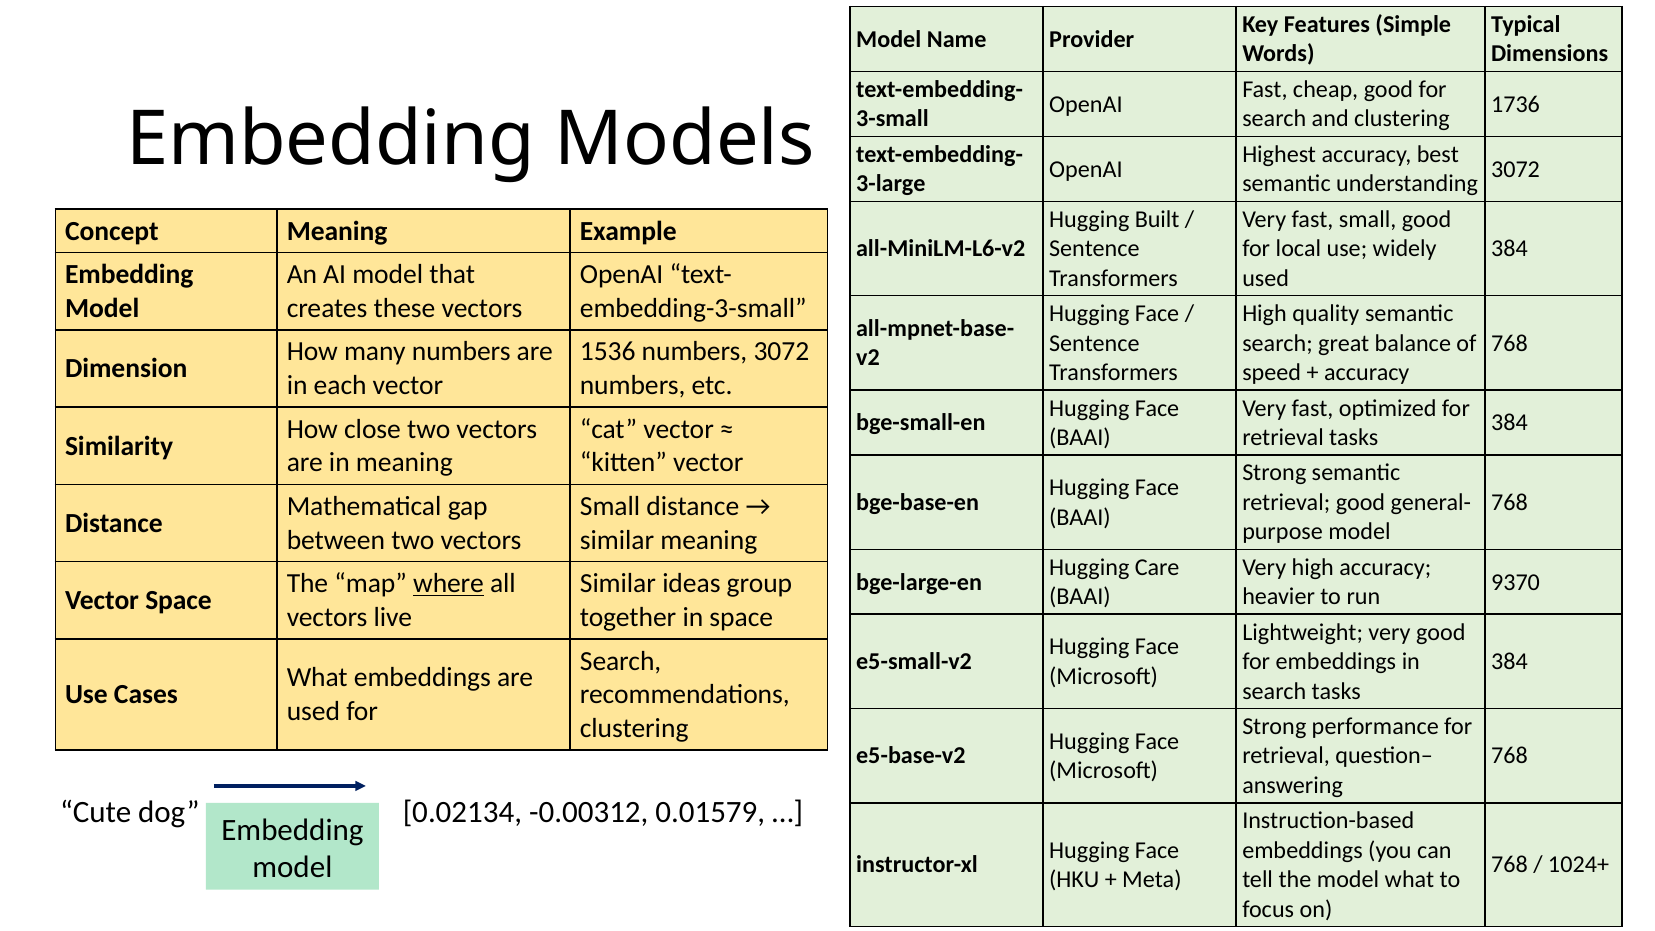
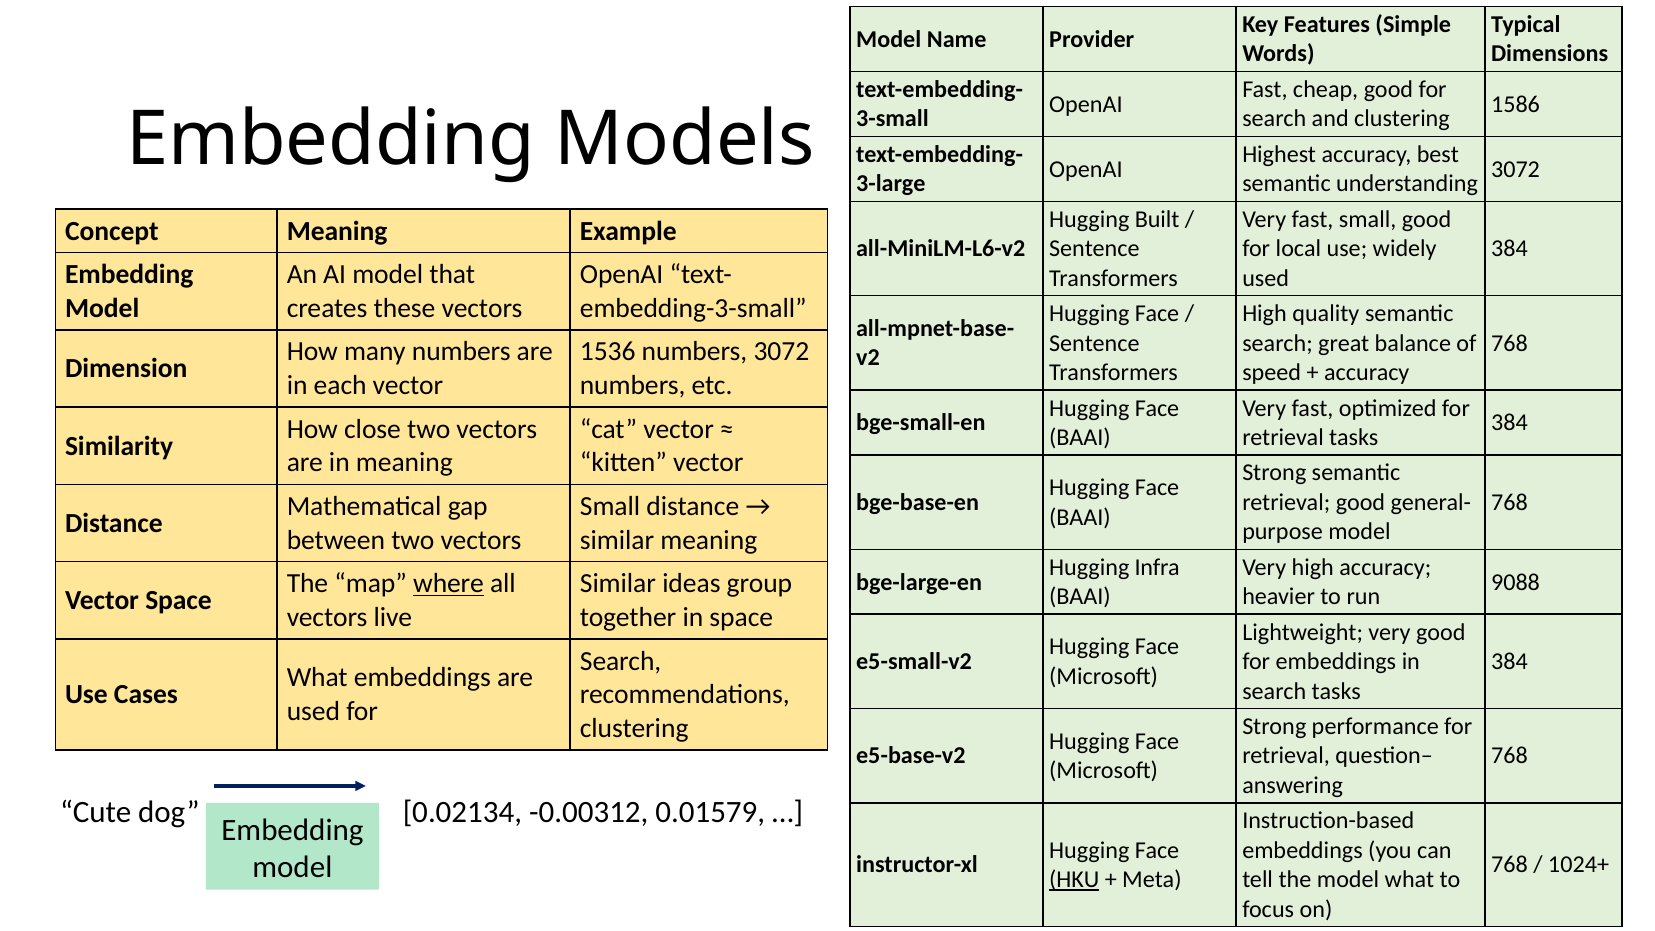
1736: 1736 -> 1586 (1516, 104)
Care: Care -> Infra (1157, 567)
9370: 9370 -> 9088 (1516, 582)
HKU underline: none -> present (1074, 880)
